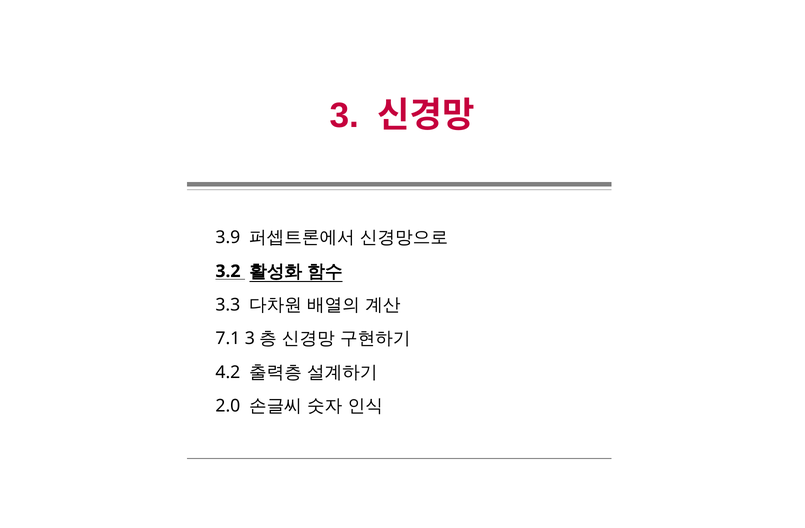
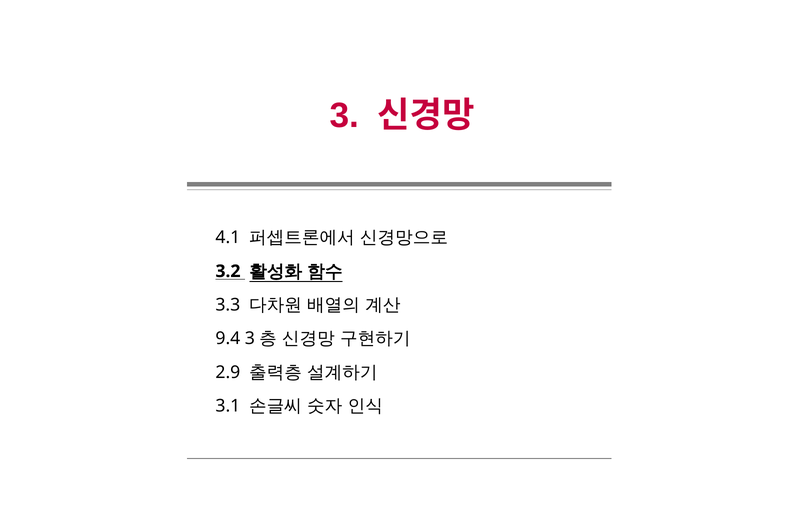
3.9: 3.9 -> 4.1 (228, 238)
7.1: 7.1 -> 9.4 (228, 339)
4.2: 4.2 -> 2.9 (228, 373)
2.0: 2.0 -> 3.1 (228, 406)
